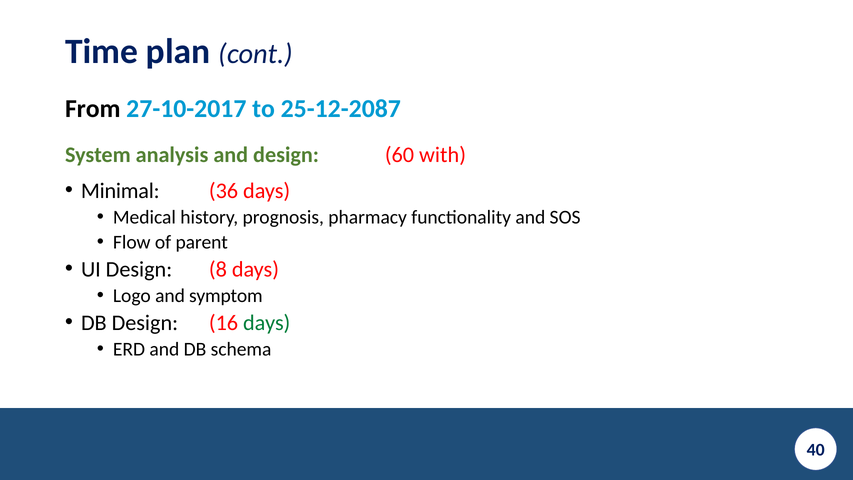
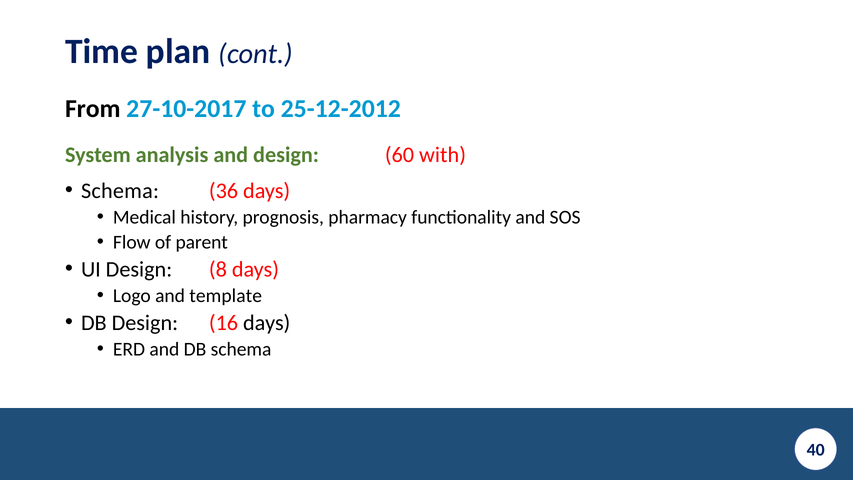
25-12-2087: 25-12-2087 -> 25-12-2012 (341, 109)
Minimal: Minimal -> Schema (120, 191)
symptom: symptom -> template (226, 296)
days colour: green -> black (267, 323)
